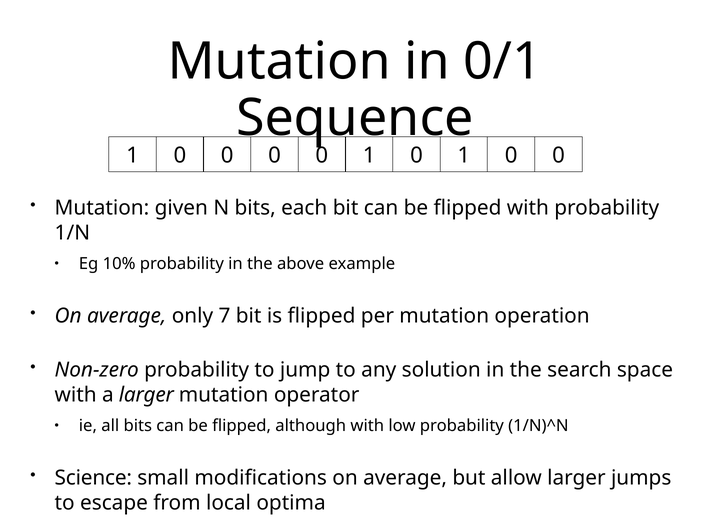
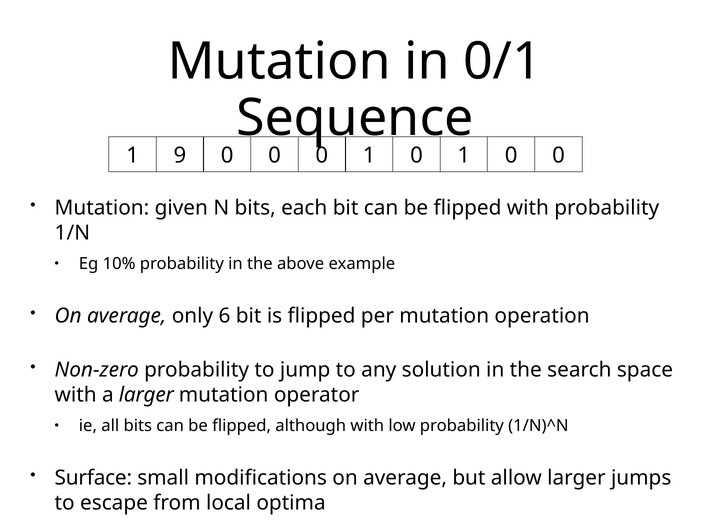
0: 0 -> 9 (180, 156)
7: 7 -> 6 (224, 316)
Science: Science -> Surface (93, 478)
